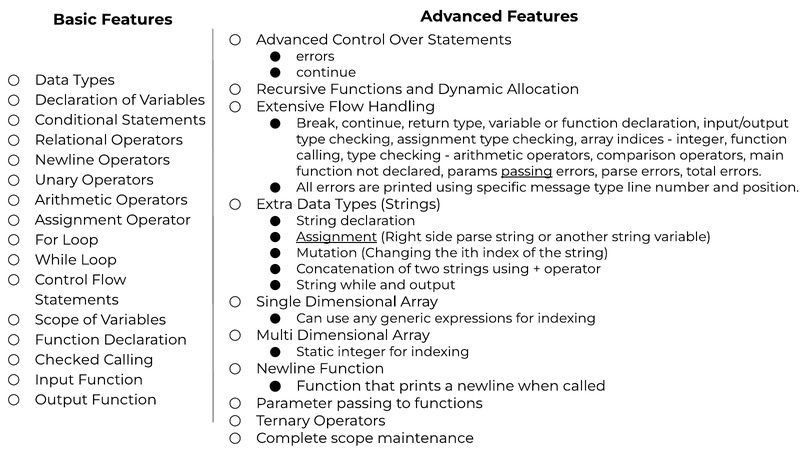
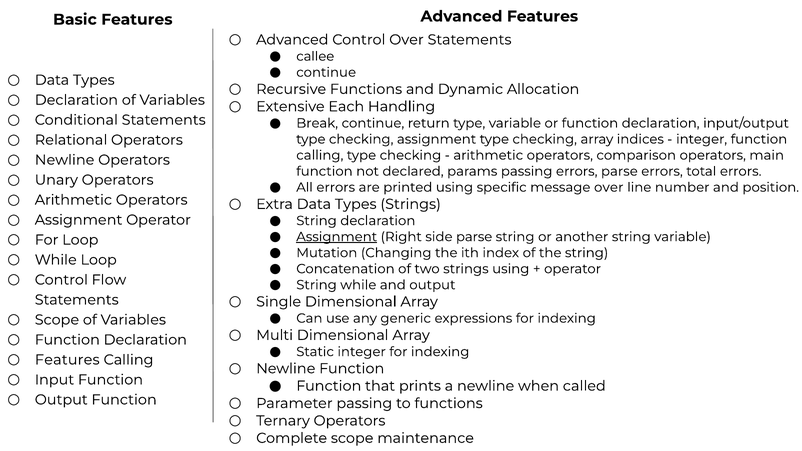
errors: errors -> callee (315, 56)
Extensive Flow: Flow -> Each (346, 107)
passing underline: present -> none (527, 171)
message type: type -> over (609, 187)
Checked: Checked -> Features (67, 360)
